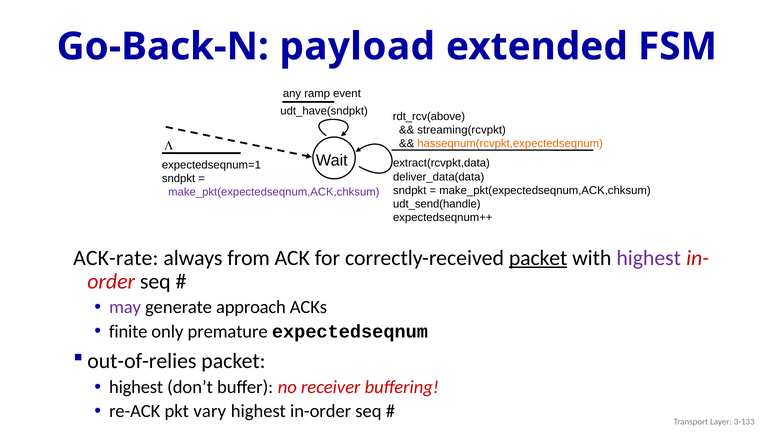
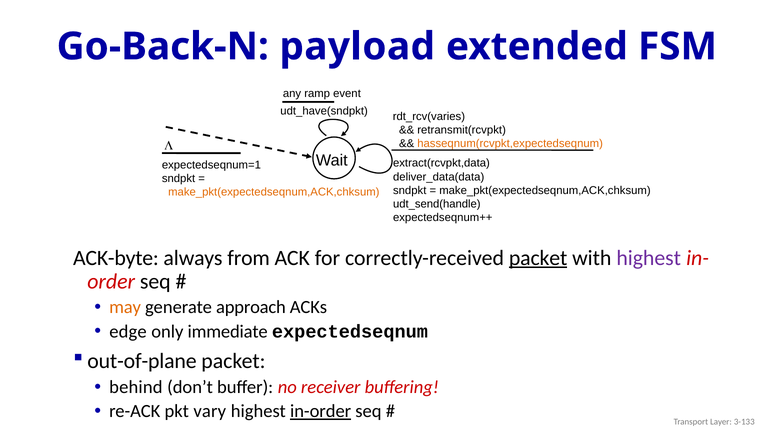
rdt_rcv(above: rdt_rcv(above -> rdt_rcv(varies (429, 116)
streaming(rcvpkt: streaming(rcvpkt -> retransmit(rcvpkt (462, 130)
make_pkt(expectedseqnum,ACK,chksum colour: purple -> orange (274, 192)
ACK-rate: ACK-rate -> ACK-byte (116, 258)
may colour: purple -> orange (125, 307)
finite: finite -> edge (128, 331)
premature: premature -> immediate (228, 331)
out-of-relies: out-of-relies -> out-of-plane (142, 361)
highest: highest -> behind (136, 387)
in-order underline: none -> present (321, 411)
